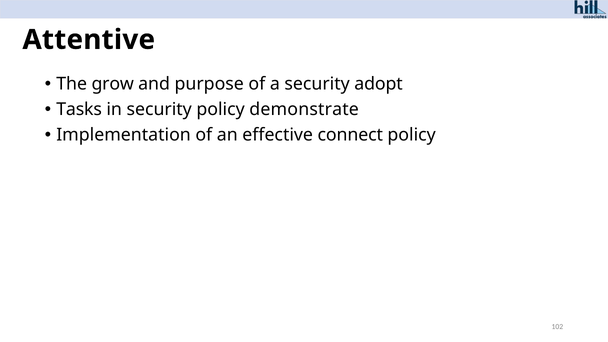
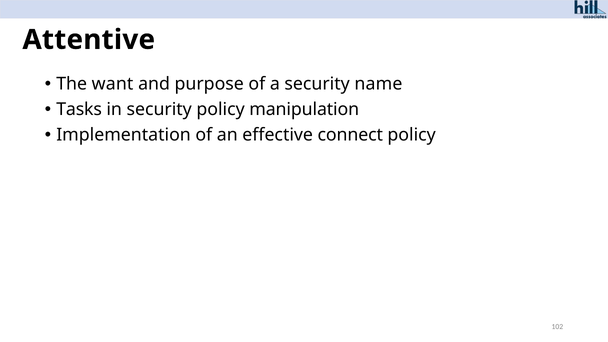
grow: grow -> want (113, 84)
adopt: adopt -> name (378, 84)
demonstrate: demonstrate -> manipulation (304, 109)
